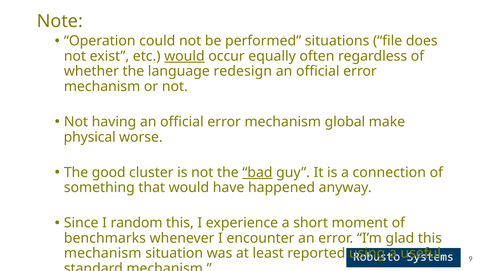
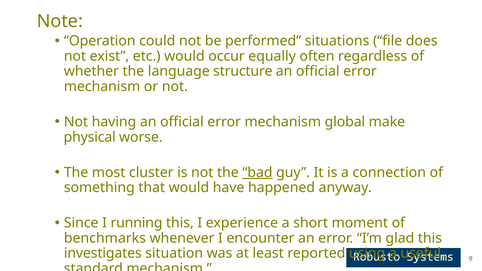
would underline: present -> none (184, 56)
redesign: redesign -> structure (243, 71)
good: good -> most (109, 172)
random: random -> running (136, 223)
mechanism: mechanism -> investigates (103, 253)
